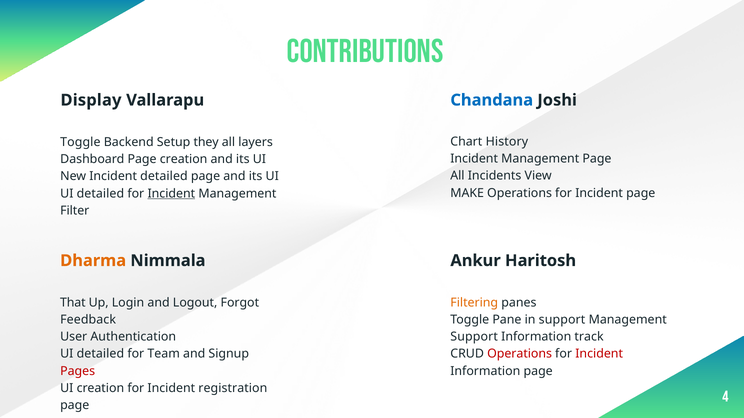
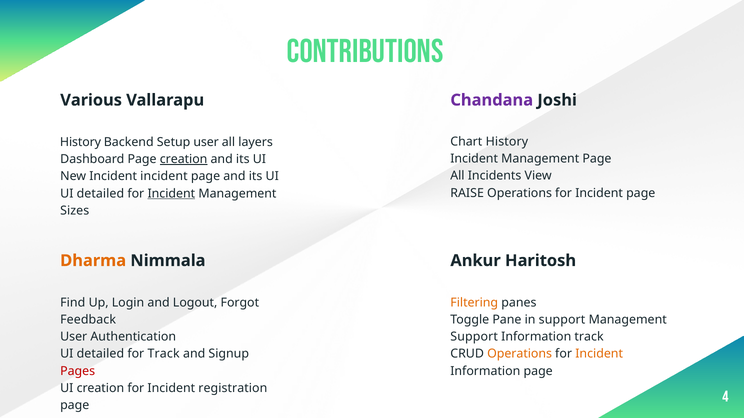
Display: Display -> Various (91, 100)
Chandana colour: blue -> purple (492, 100)
Toggle: Toggle -> History (80, 142)
Setup they: they -> user (206, 142)
creation underline: none -> present (184, 159)
Incident detailed: detailed -> incident (164, 177)
MAKE: MAKE -> RAISE (467, 193)
Filter: Filter -> Sizes (75, 211)
That: That -> Find (73, 303)
for Team: Team -> Track (164, 354)
Operations colour: red -> orange (520, 354)
Incident colour: red -> orange (599, 354)
